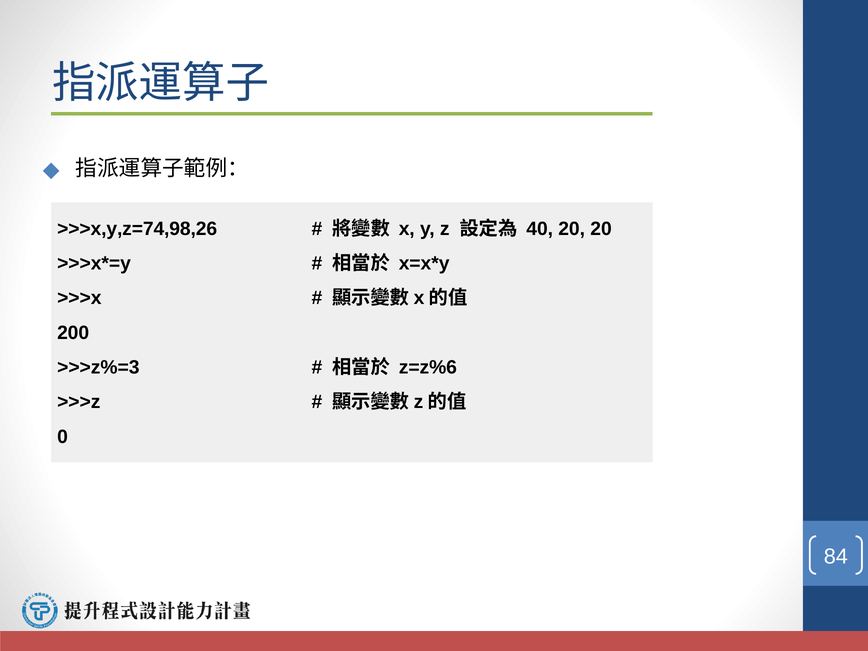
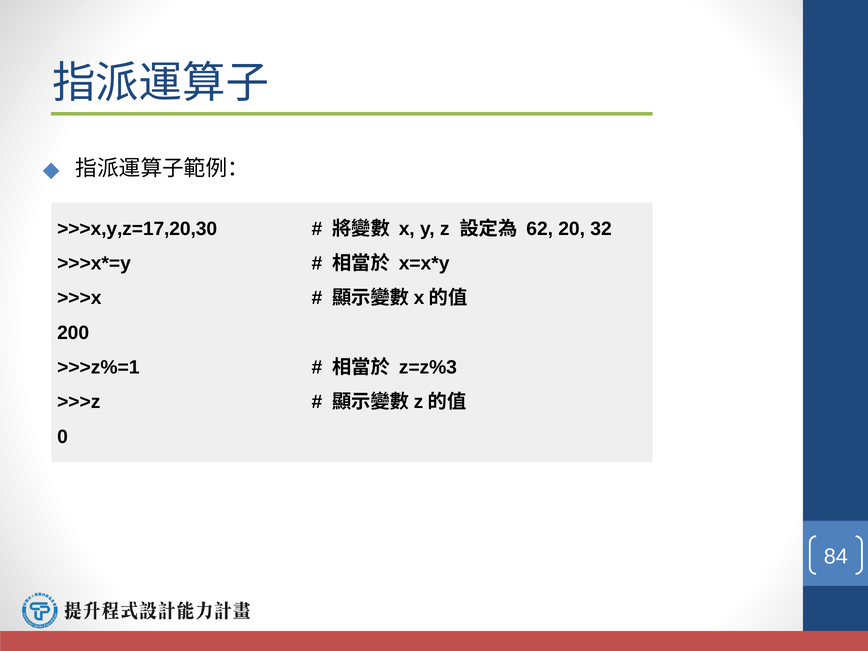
>>>x,y,z=74,98,26: >>>x,y,z=74,98,26 -> >>>x,y,z=17,20,30 (137, 229)
40: 40 -> 62 (540, 229)
20 20: 20 -> 32 (601, 229)
>>>z%=3: >>>z%=3 -> >>>z%=1 (98, 367)
z=z%6: z=z%6 -> z=z%3 (428, 367)
